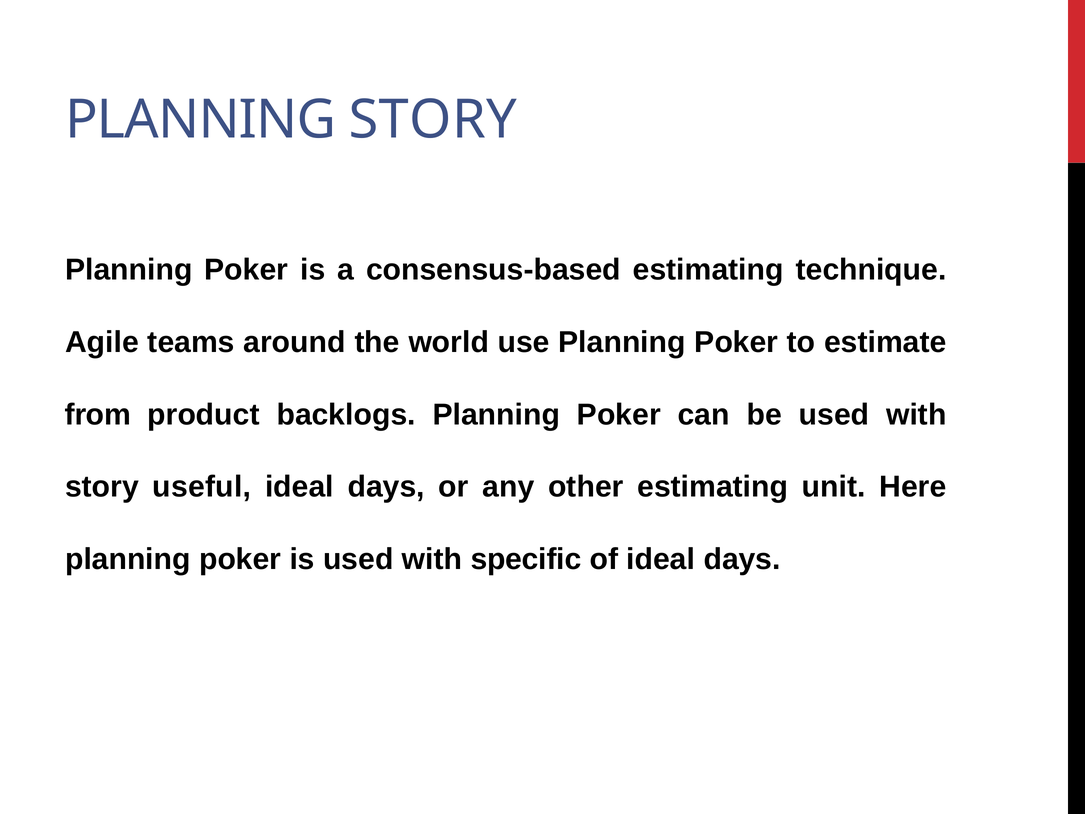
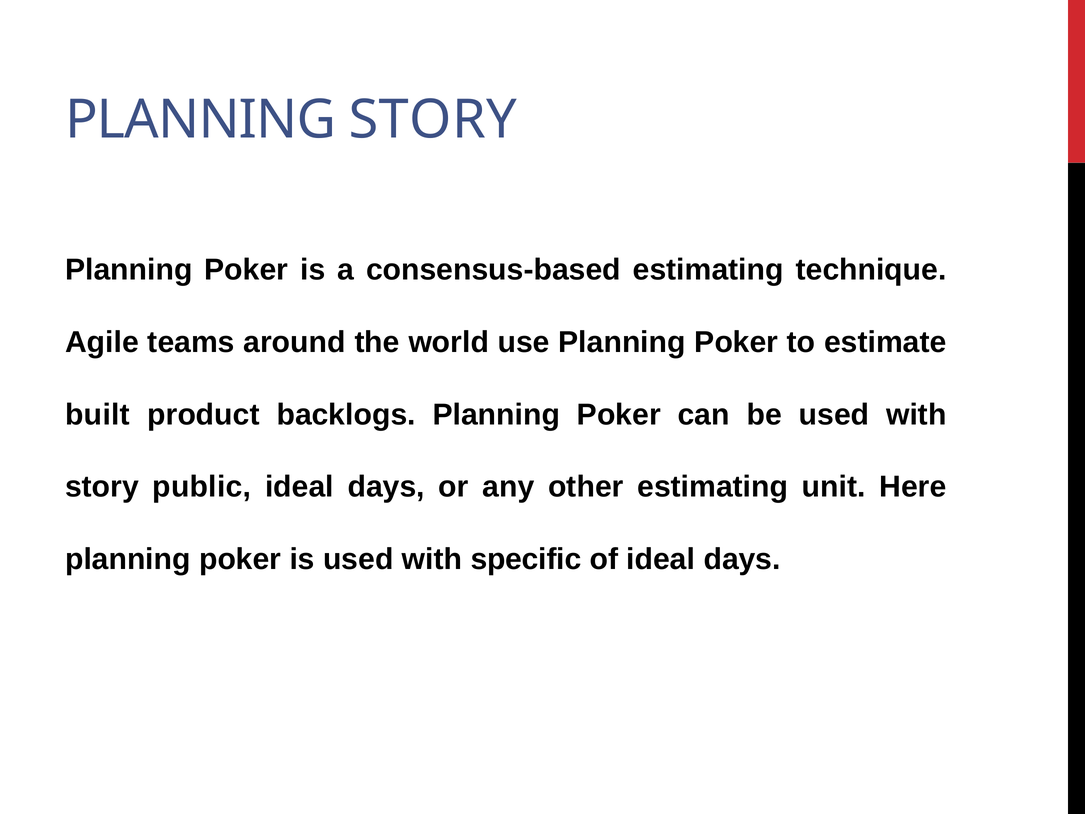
from: from -> built (98, 414)
useful: useful -> public (202, 487)
